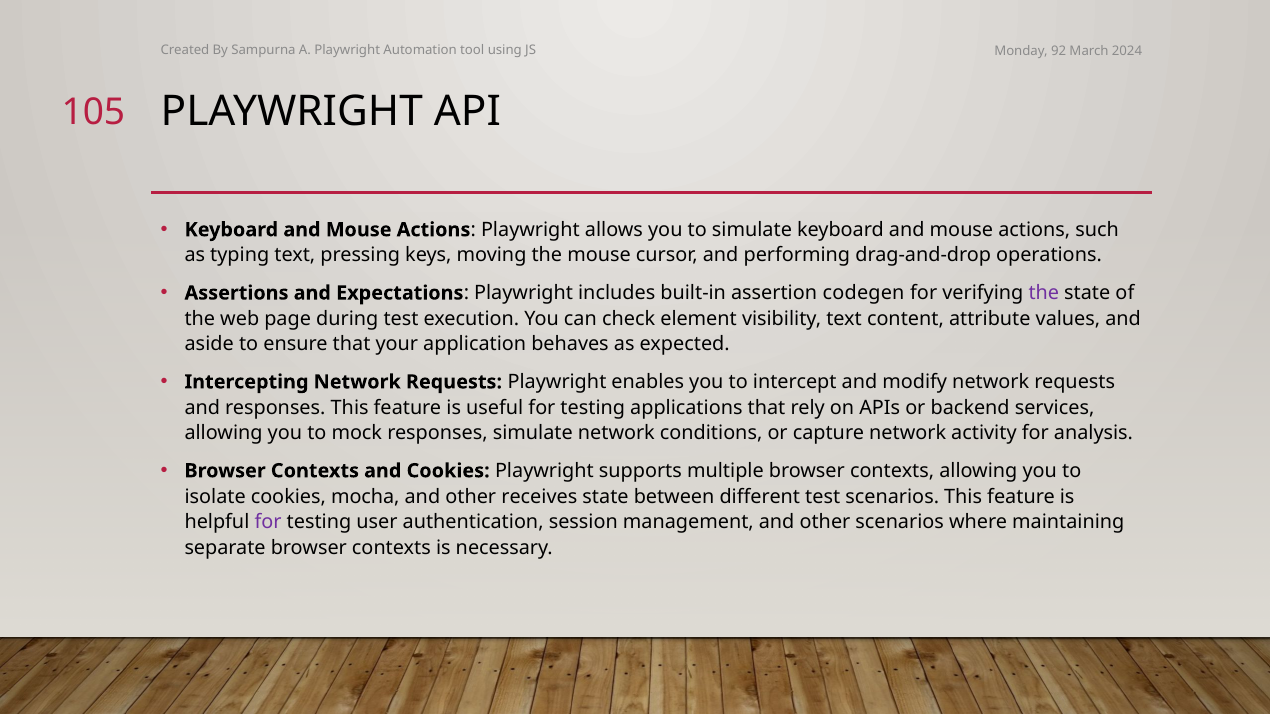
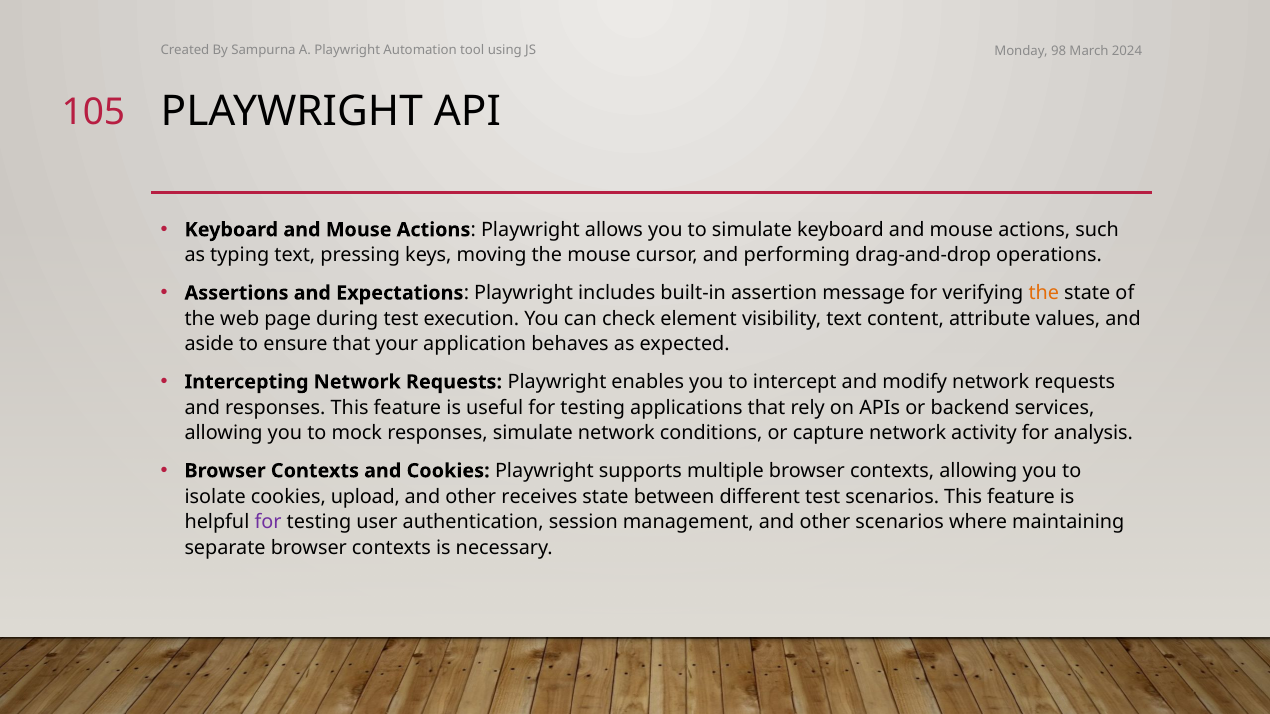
92: 92 -> 98 (1059, 51)
codegen: codegen -> message (864, 293)
the colour: purple -> orange (1044, 293)
mocha: mocha -> upload (365, 497)
